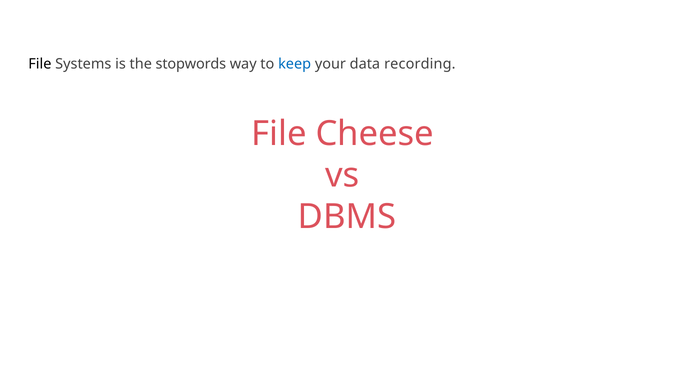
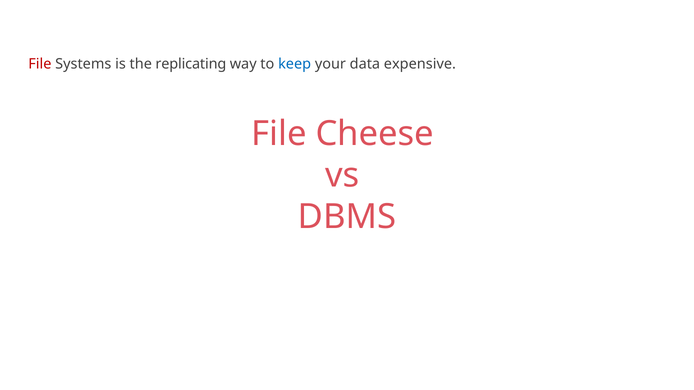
File colour: black -> red (40, 64)
stopwords: stopwords -> replicating (191, 64)
recording: recording -> expensive (420, 64)
